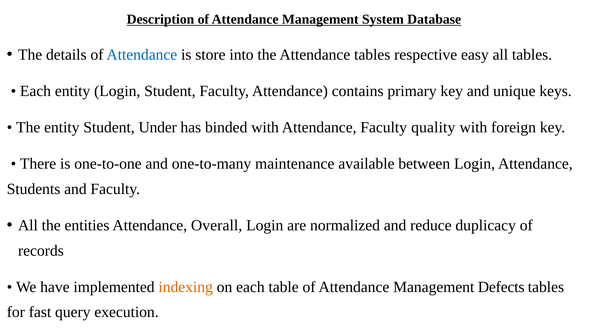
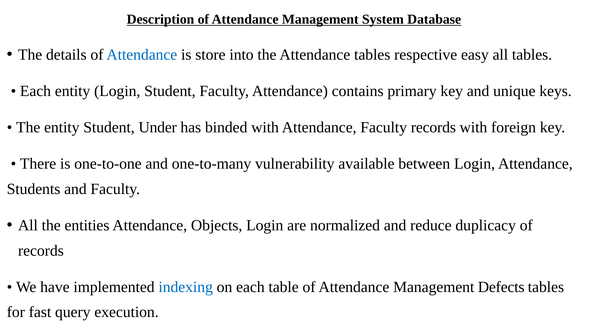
Faculty quality: quality -> records (433, 128)
maintenance: maintenance -> vulnerability (295, 164)
Overall: Overall -> Objects (217, 226)
indexing colour: orange -> blue (186, 287)
